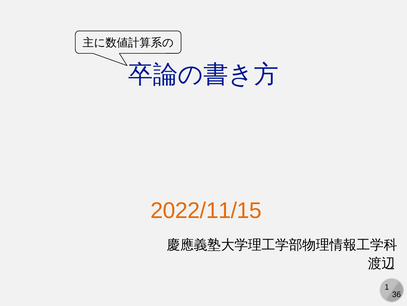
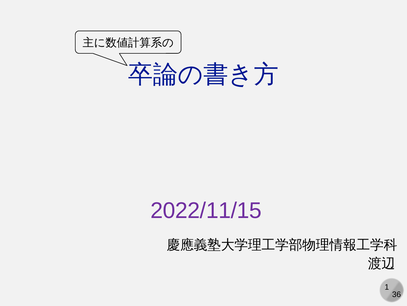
2022/11/15 colour: orange -> purple (206, 210)
